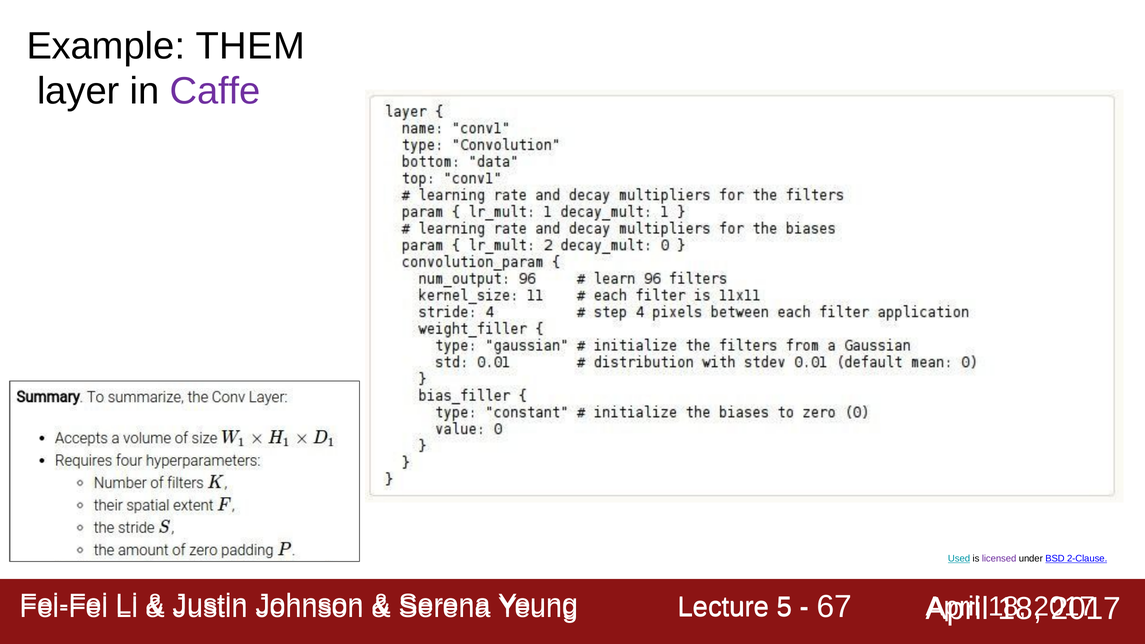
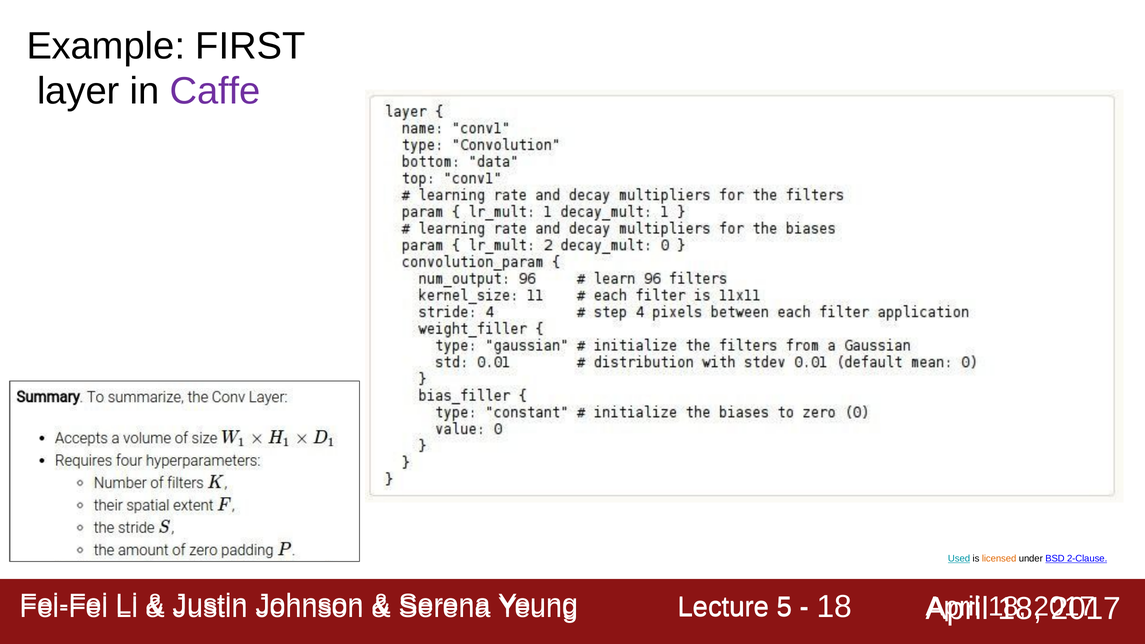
THEM: THEM -> FIRST (250, 46)
licensed colour: purple -> orange (999, 559)
67: 67 -> 18 (834, 607)
